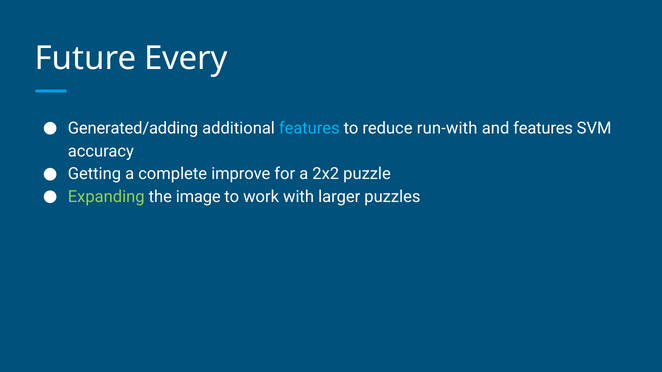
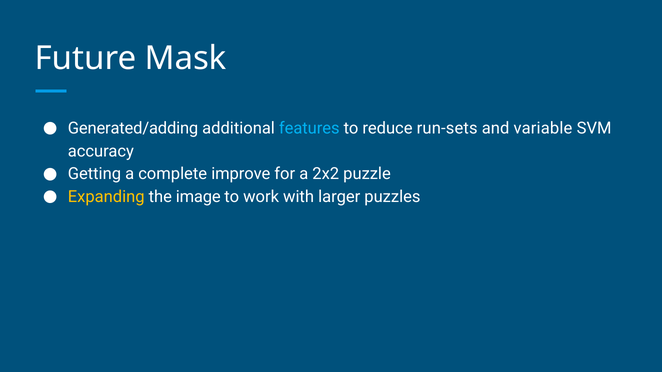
Every: Every -> Mask (186, 59)
run-with: run-with -> run-sets (447, 129)
and features: features -> variable (543, 129)
Expanding colour: light green -> yellow (106, 197)
